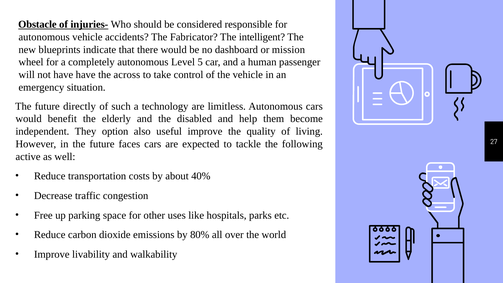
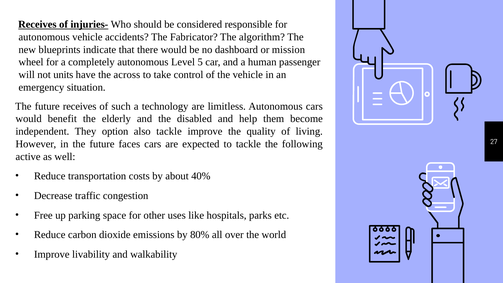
Obstacle: Obstacle -> Receives (37, 24)
intelligent: intelligent -> algorithm (262, 37)
not have: have -> units (63, 75)
future directly: directly -> receives (80, 106)
also useful: useful -> tackle (169, 131)
